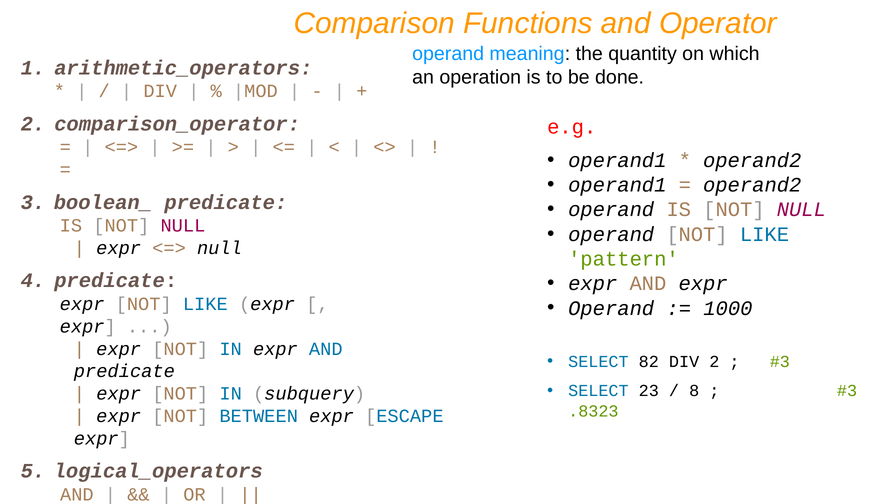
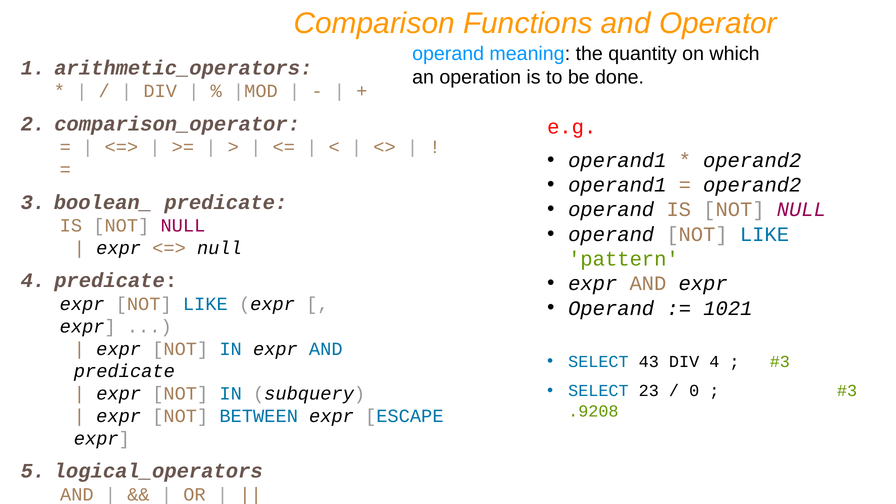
1000: 1000 -> 1021 (728, 308)
82: 82 -> 43 (649, 362)
DIV 2: 2 -> 4 (714, 362)
8: 8 -> 0 (694, 391)
.8323: .8323 -> .9208 (593, 411)
